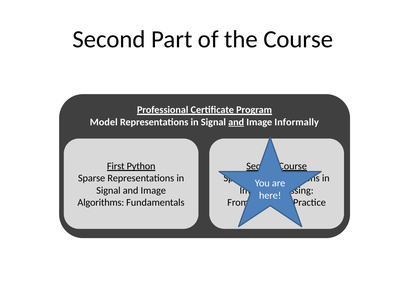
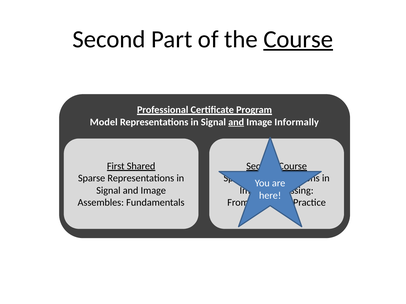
Course underline: none -> present (298, 39)
Python: Python -> Shared (141, 166)
Algorithms: Algorithms -> Assembles (101, 203)
